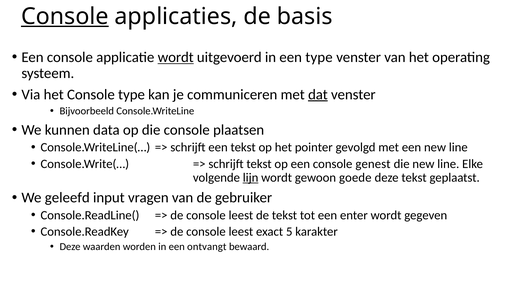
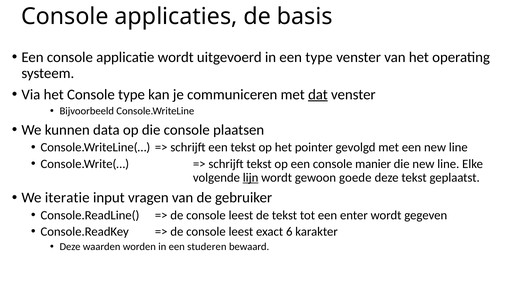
Console underline: present -> none (65, 16)
wordt underline: present -> none (176, 57)
genest: genest -> manier (373, 164)
geleefd: geleefd -> iteratie (67, 198)
5: 5 -> 6 (289, 231)
ontvangt: ontvangt -> studeren (207, 247)
